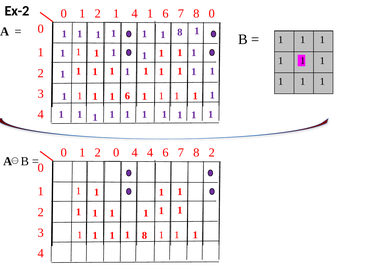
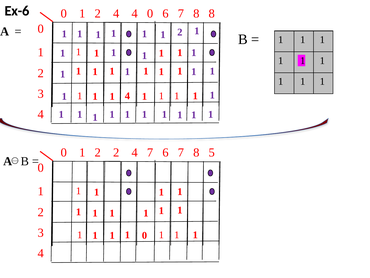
Ex-2: Ex-2 -> Ex-6 (17, 11)
1 2 1: 1 -> 4 (116, 14)
1: 1 -> 0 (150, 14)
8 0: 0 -> 8 (212, 14)
8: 8 -> 2 (180, 32)
6: 6 -> 4 (127, 96)
2 0: 0 -> 2 (116, 152)
4 4: 4 -> 7 (150, 152)
8 2: 2 -> 5 (212, 152)
8: 8 -> 0 (144, 235)
